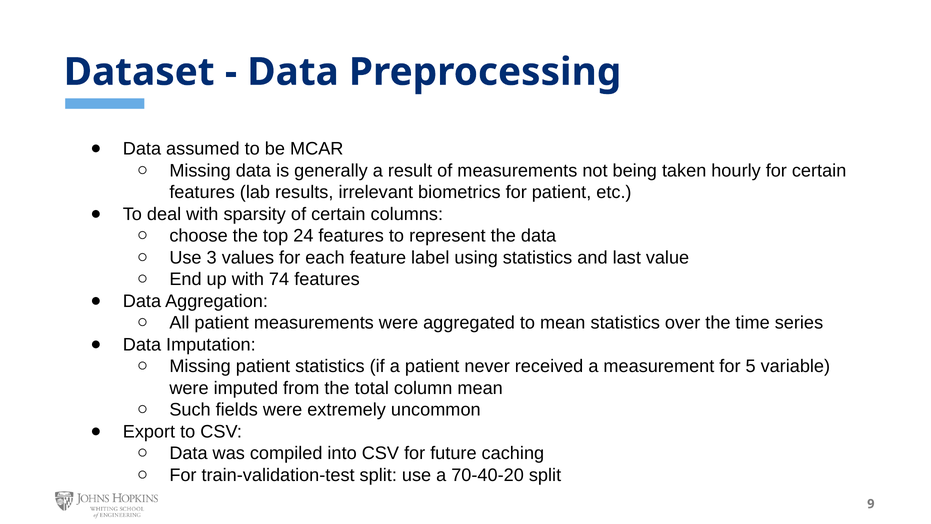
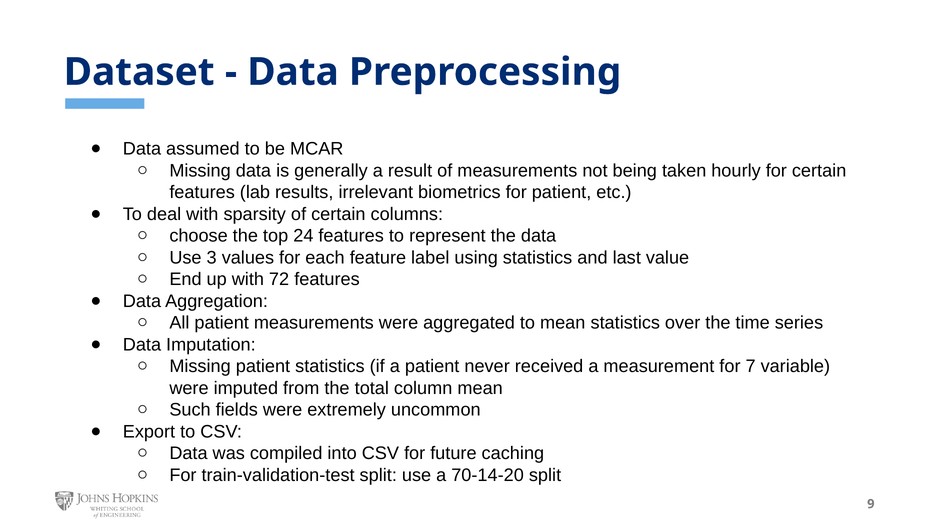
74: 74 -> 72 (279, 279)
5: 5 -> 7 (751, 366)
70-40-20: 70-40-20 -> 70-14-20 (488, 475)
